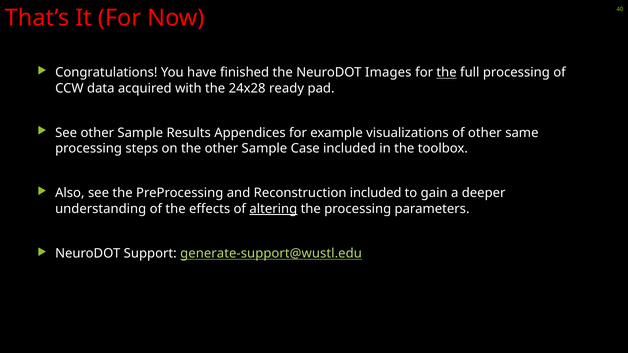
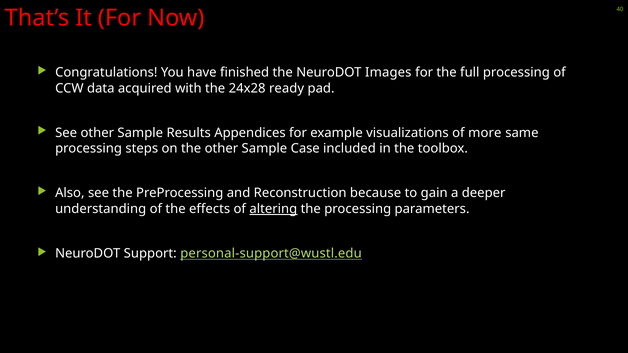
the underline: present -> none (447, 73)
of other: other -> more (485, 133)
Reconstruction included: included -> because (376, 193)
generate-support@wustl.edu: generate-support@wustl.edu -> personal-support@wustl.edu (271, 253)
